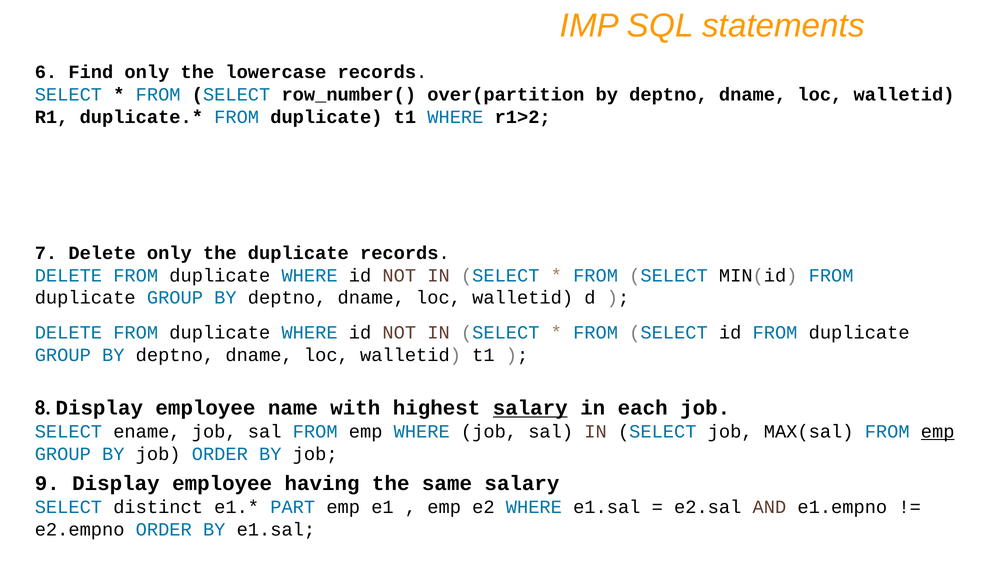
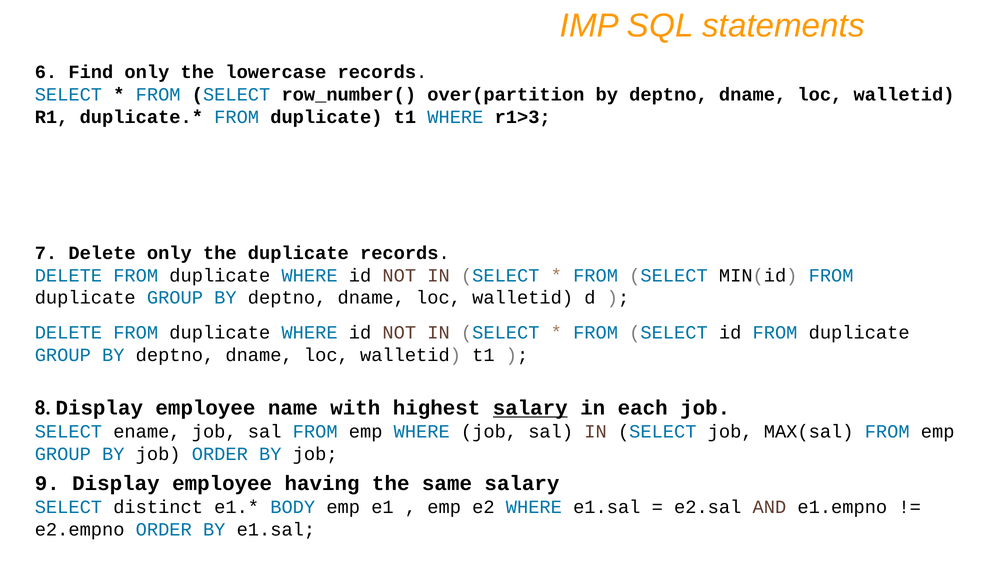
r1>2: r1>2 -> r1>3 (523, 117)
emp underline: present -> none (938, 431)
PART: PART -> BODY (293, 507)
